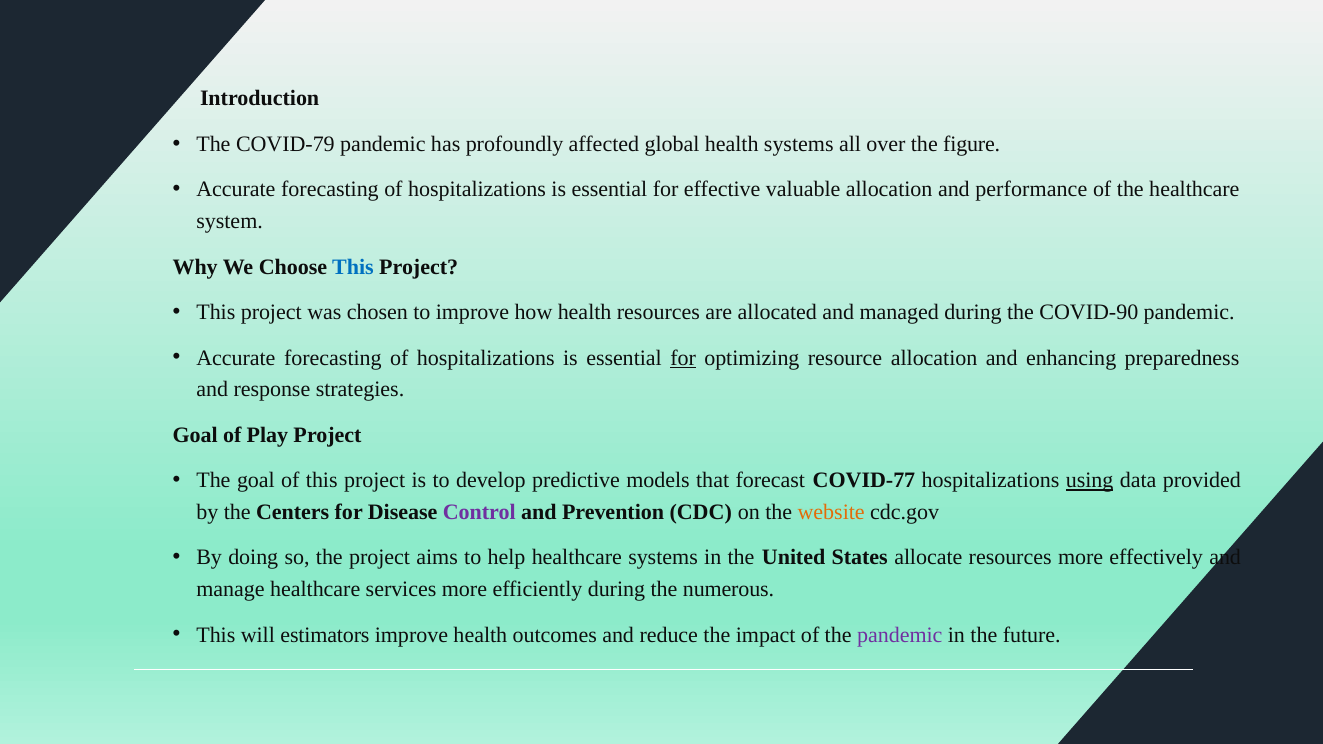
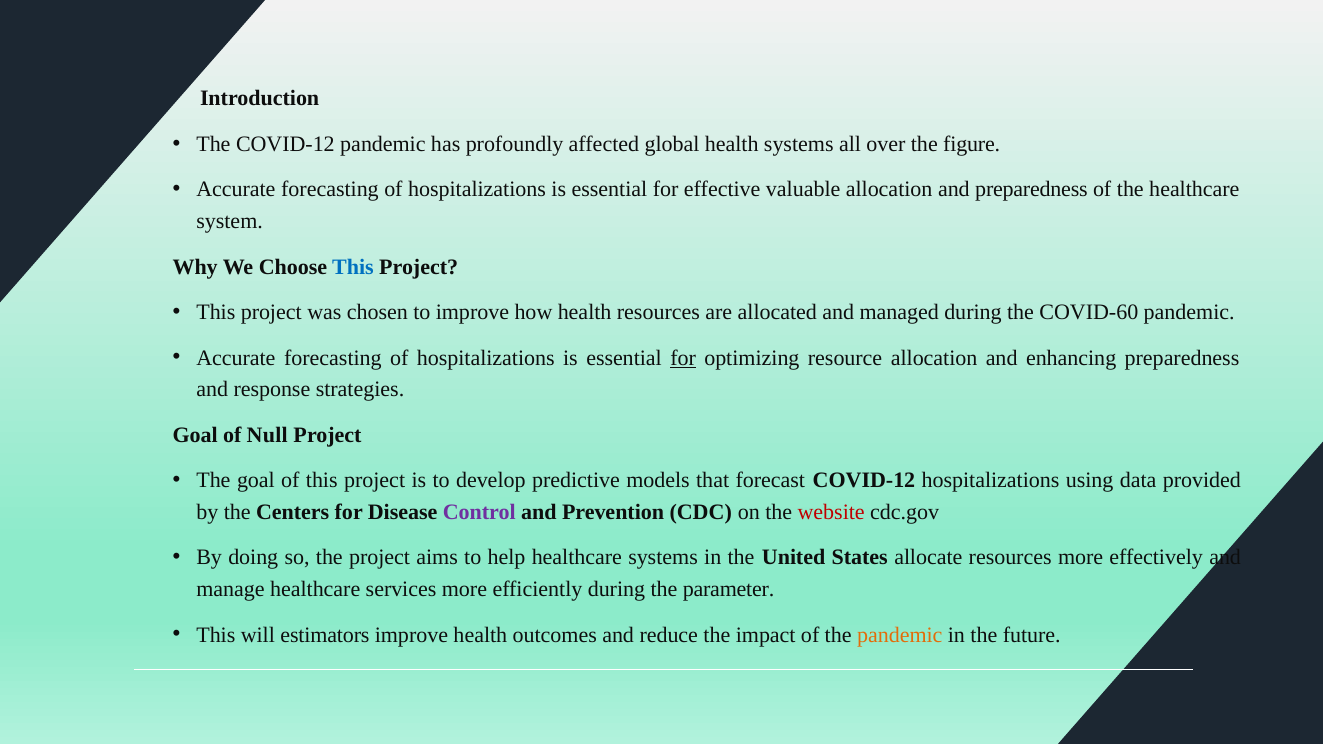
The COVID-79: COVID-79 -> COVID-12 (285, 144)
and performance: performance -> preparedness (1031, 190)
COVID-90: COVID-90 -> COVID-60 (1089, 312)
Play: Play -> Null (267, 435)
forecast COVID-77: COVID-77 -> COVID-12 (864, 481)
using underline: present -> none (1090, 481)
website colour: orange -> red (831, 512)
numerous: numerous -> parameter (729, 590)
pandemic colour: purple -> orange (900, 635)
